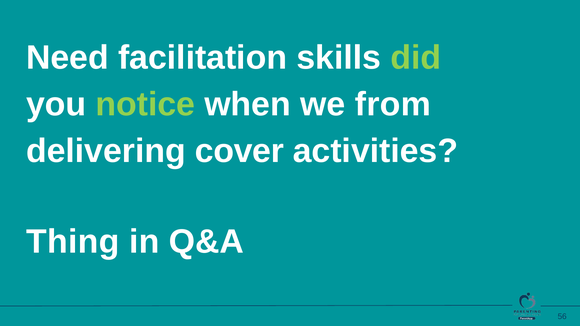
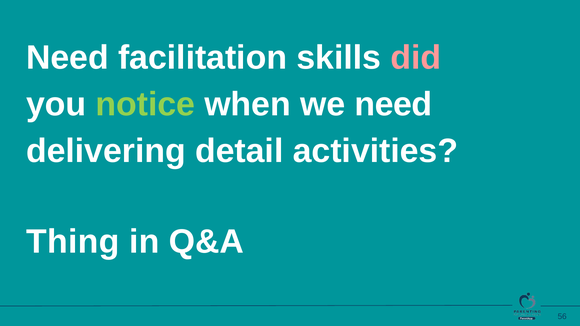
did colour: light green -> pink (416, 58)
we from: from -> need (393, 104)
cover: cover -> detail (239, 151)
